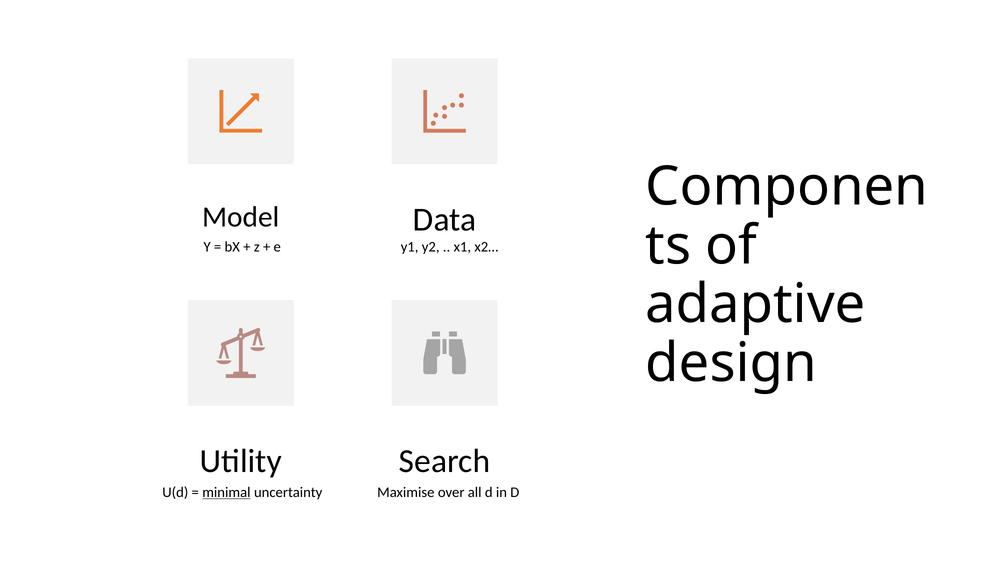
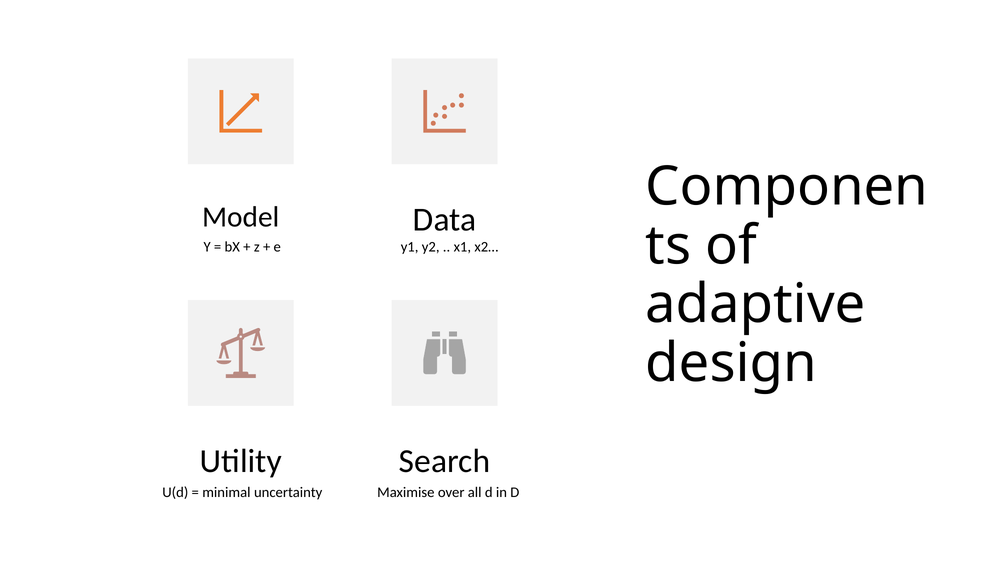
minimal underline: present -> none (226, 492)
